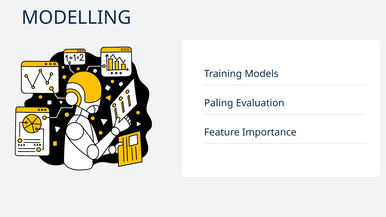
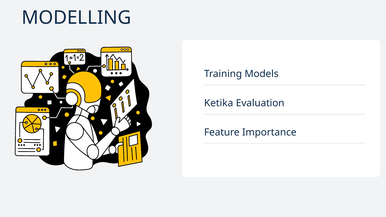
Paling: Paling -> Ketika (219, 103)
